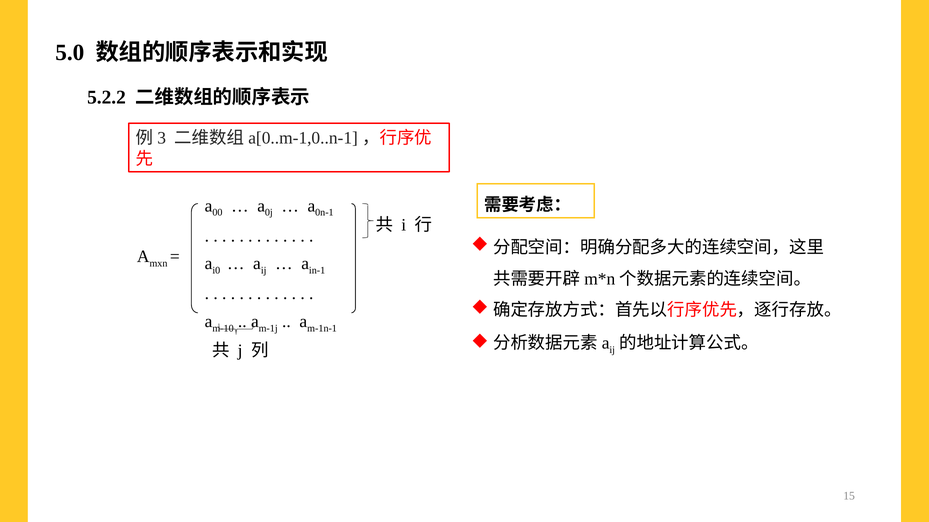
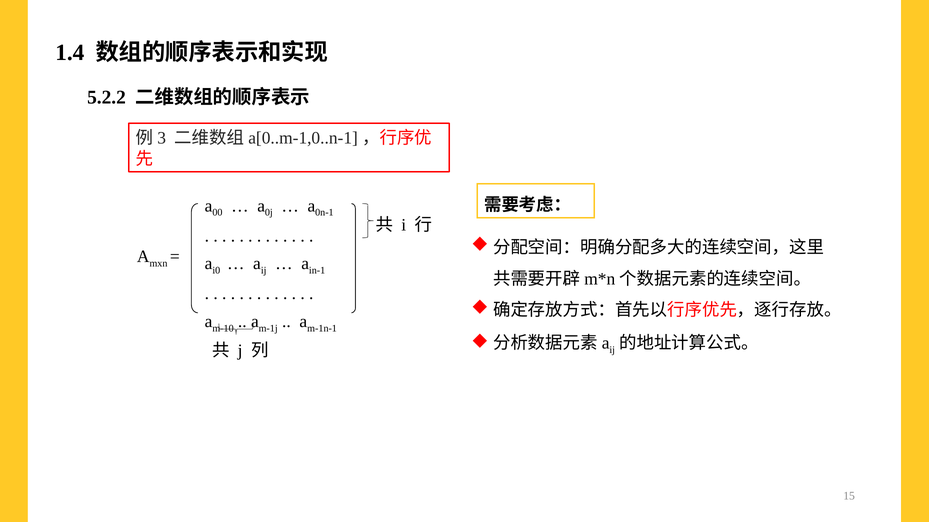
5.0: 5.0 -> 1.4 (70, 52)
